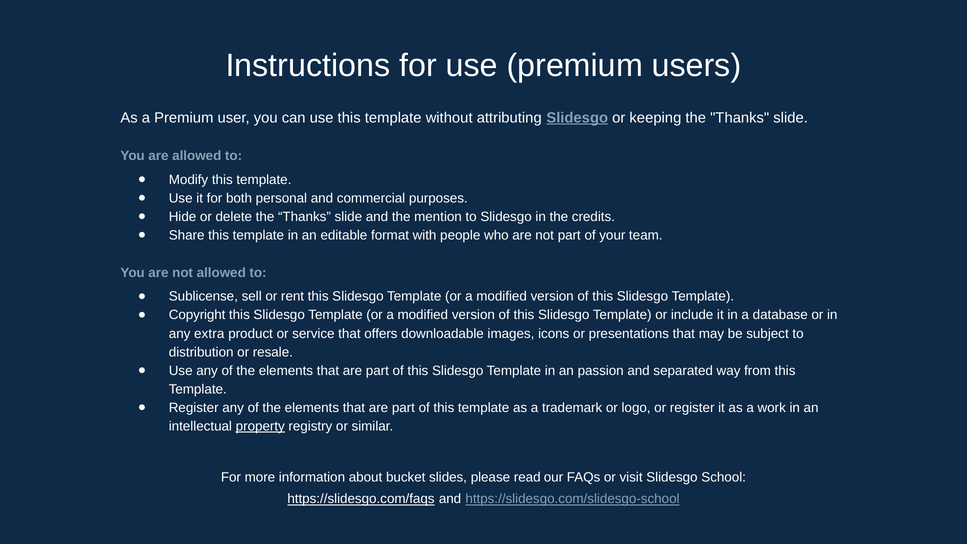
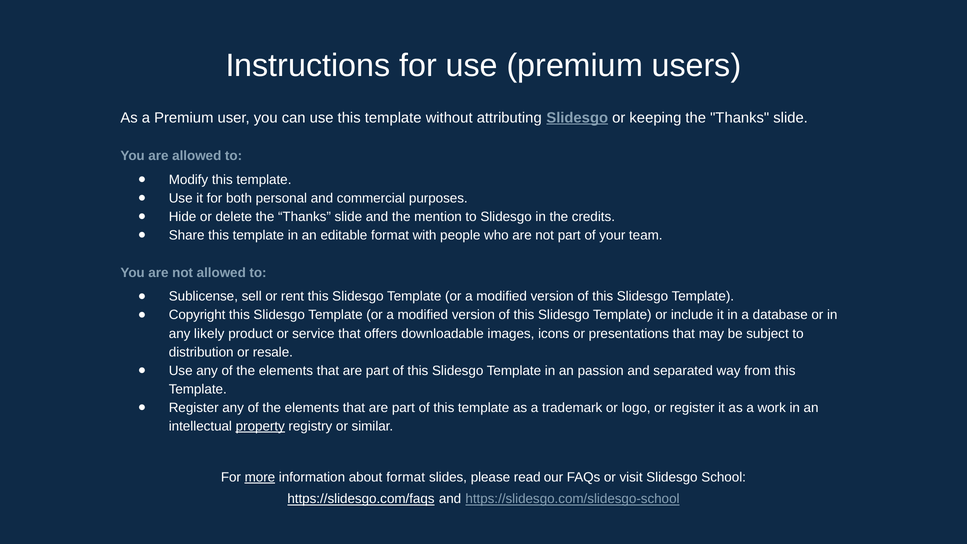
extra: extra -> likely (209, 334)
more underline: none -> present (260, 477)
about bucket: bucket -> format (406, 477)
